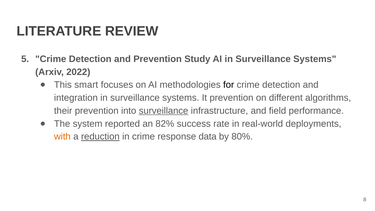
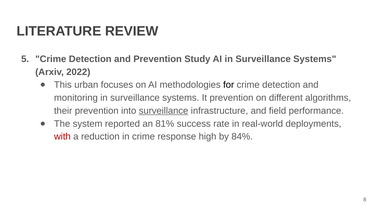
smart: smart -> urban (86, 85)
integration: integration -> monitoring (76, 98)
82%: 82% -> 81% (165, 124)
with colour: orange -> red (62, 137)
reduction underline: present -> none (100, 137)
data: data -> high (208, 137)
80%: 80% -> 84% (242, 137)
